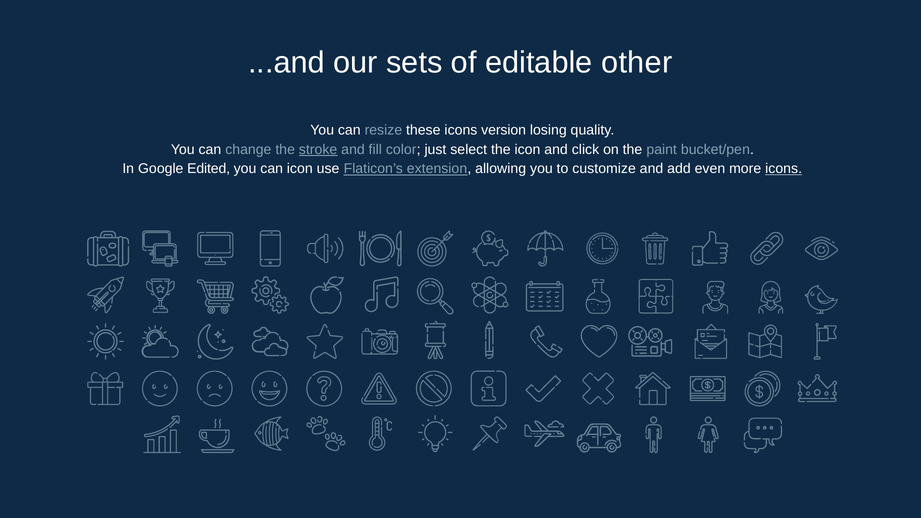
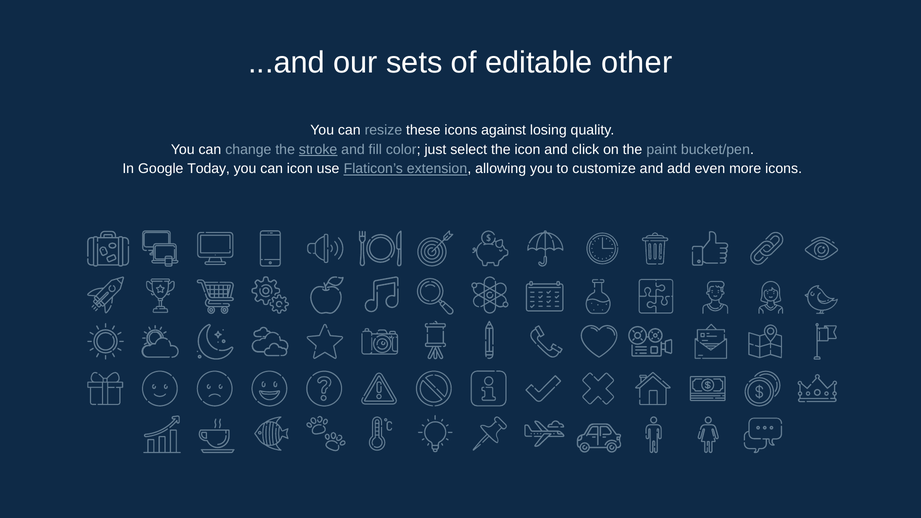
version: version -> against (504, 130)
Edited: Edited -> Today (209, 169)
icons underline: present -> none (784, 169)
